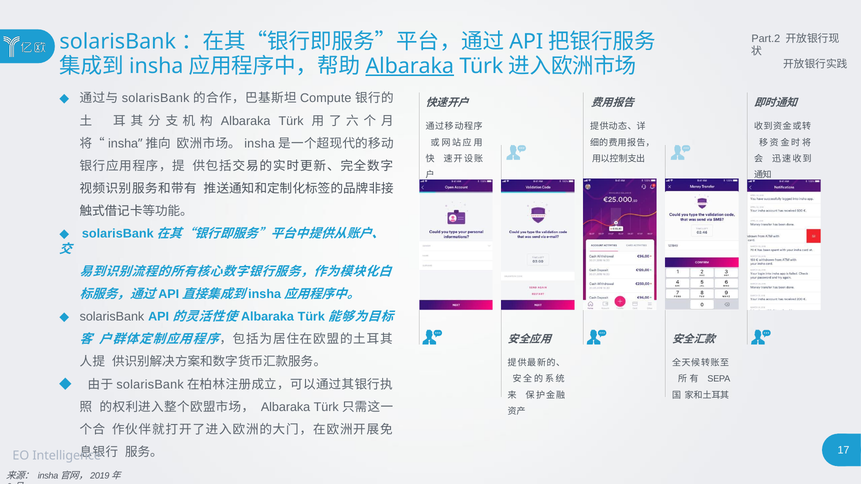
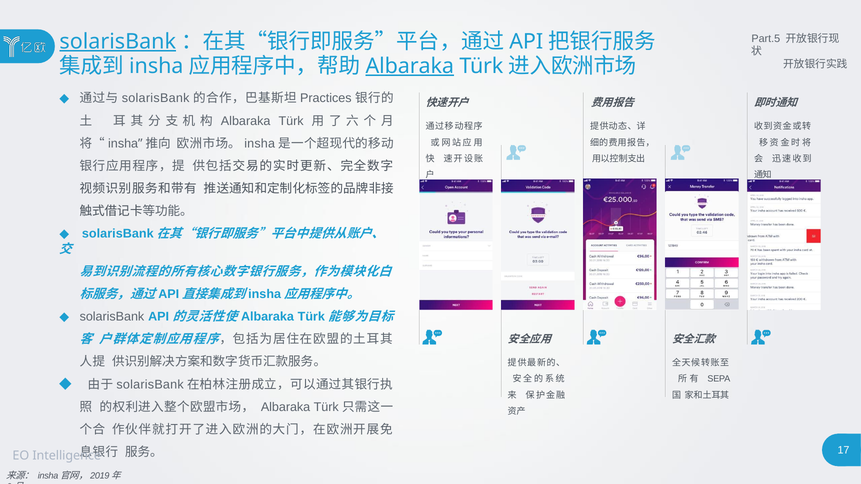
Part.2: Part.2 -> Part.5 (766, 39)
solarisBank underline: none -> present (118, 41)
Compute: Compute -> Practices (326, 98)
